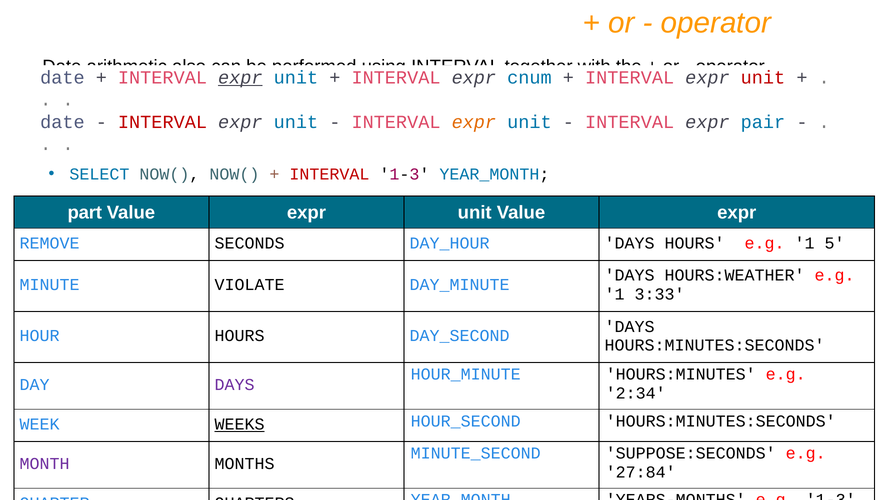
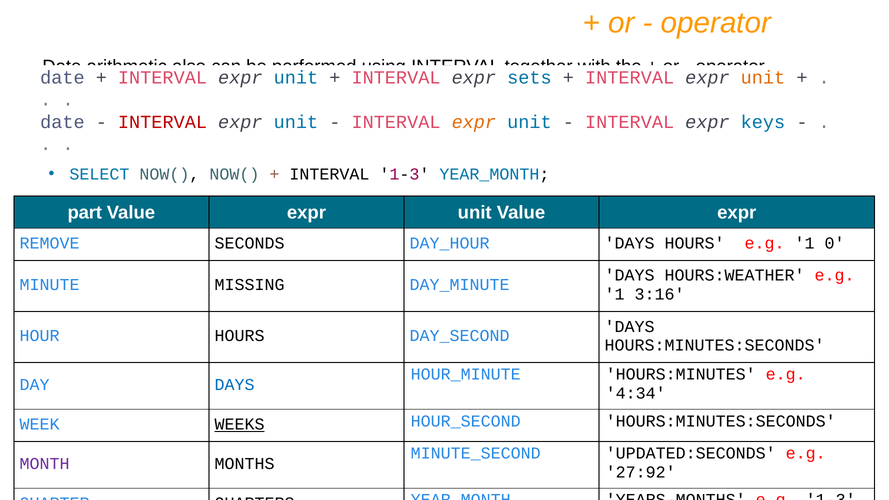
expr underline: present -> none (240, 78)
cnum: cnum -> sets (529, 78)
unit colour: red -> orange (763, 78)
pair: pair -> keys (763, 122)
INTERVAL colour: red -> black (329, 174)
5: 5 -> 0 (835, 243)
VIOLATE: VIOLATE -> MISSING (250, 285)
3:33: 3:33 -> 3:16 (660, 294)
DAYS colour: purple -> blue (235, 385)
2:34: 2:34 -> 4:34 (636, 393)
SUPPOSE:SECONDS: SUPPOSE:SECONDS -> UPDATED:SECONDS (691, 453)
27:84: 27:84 -> 27:92 (641, 472)
